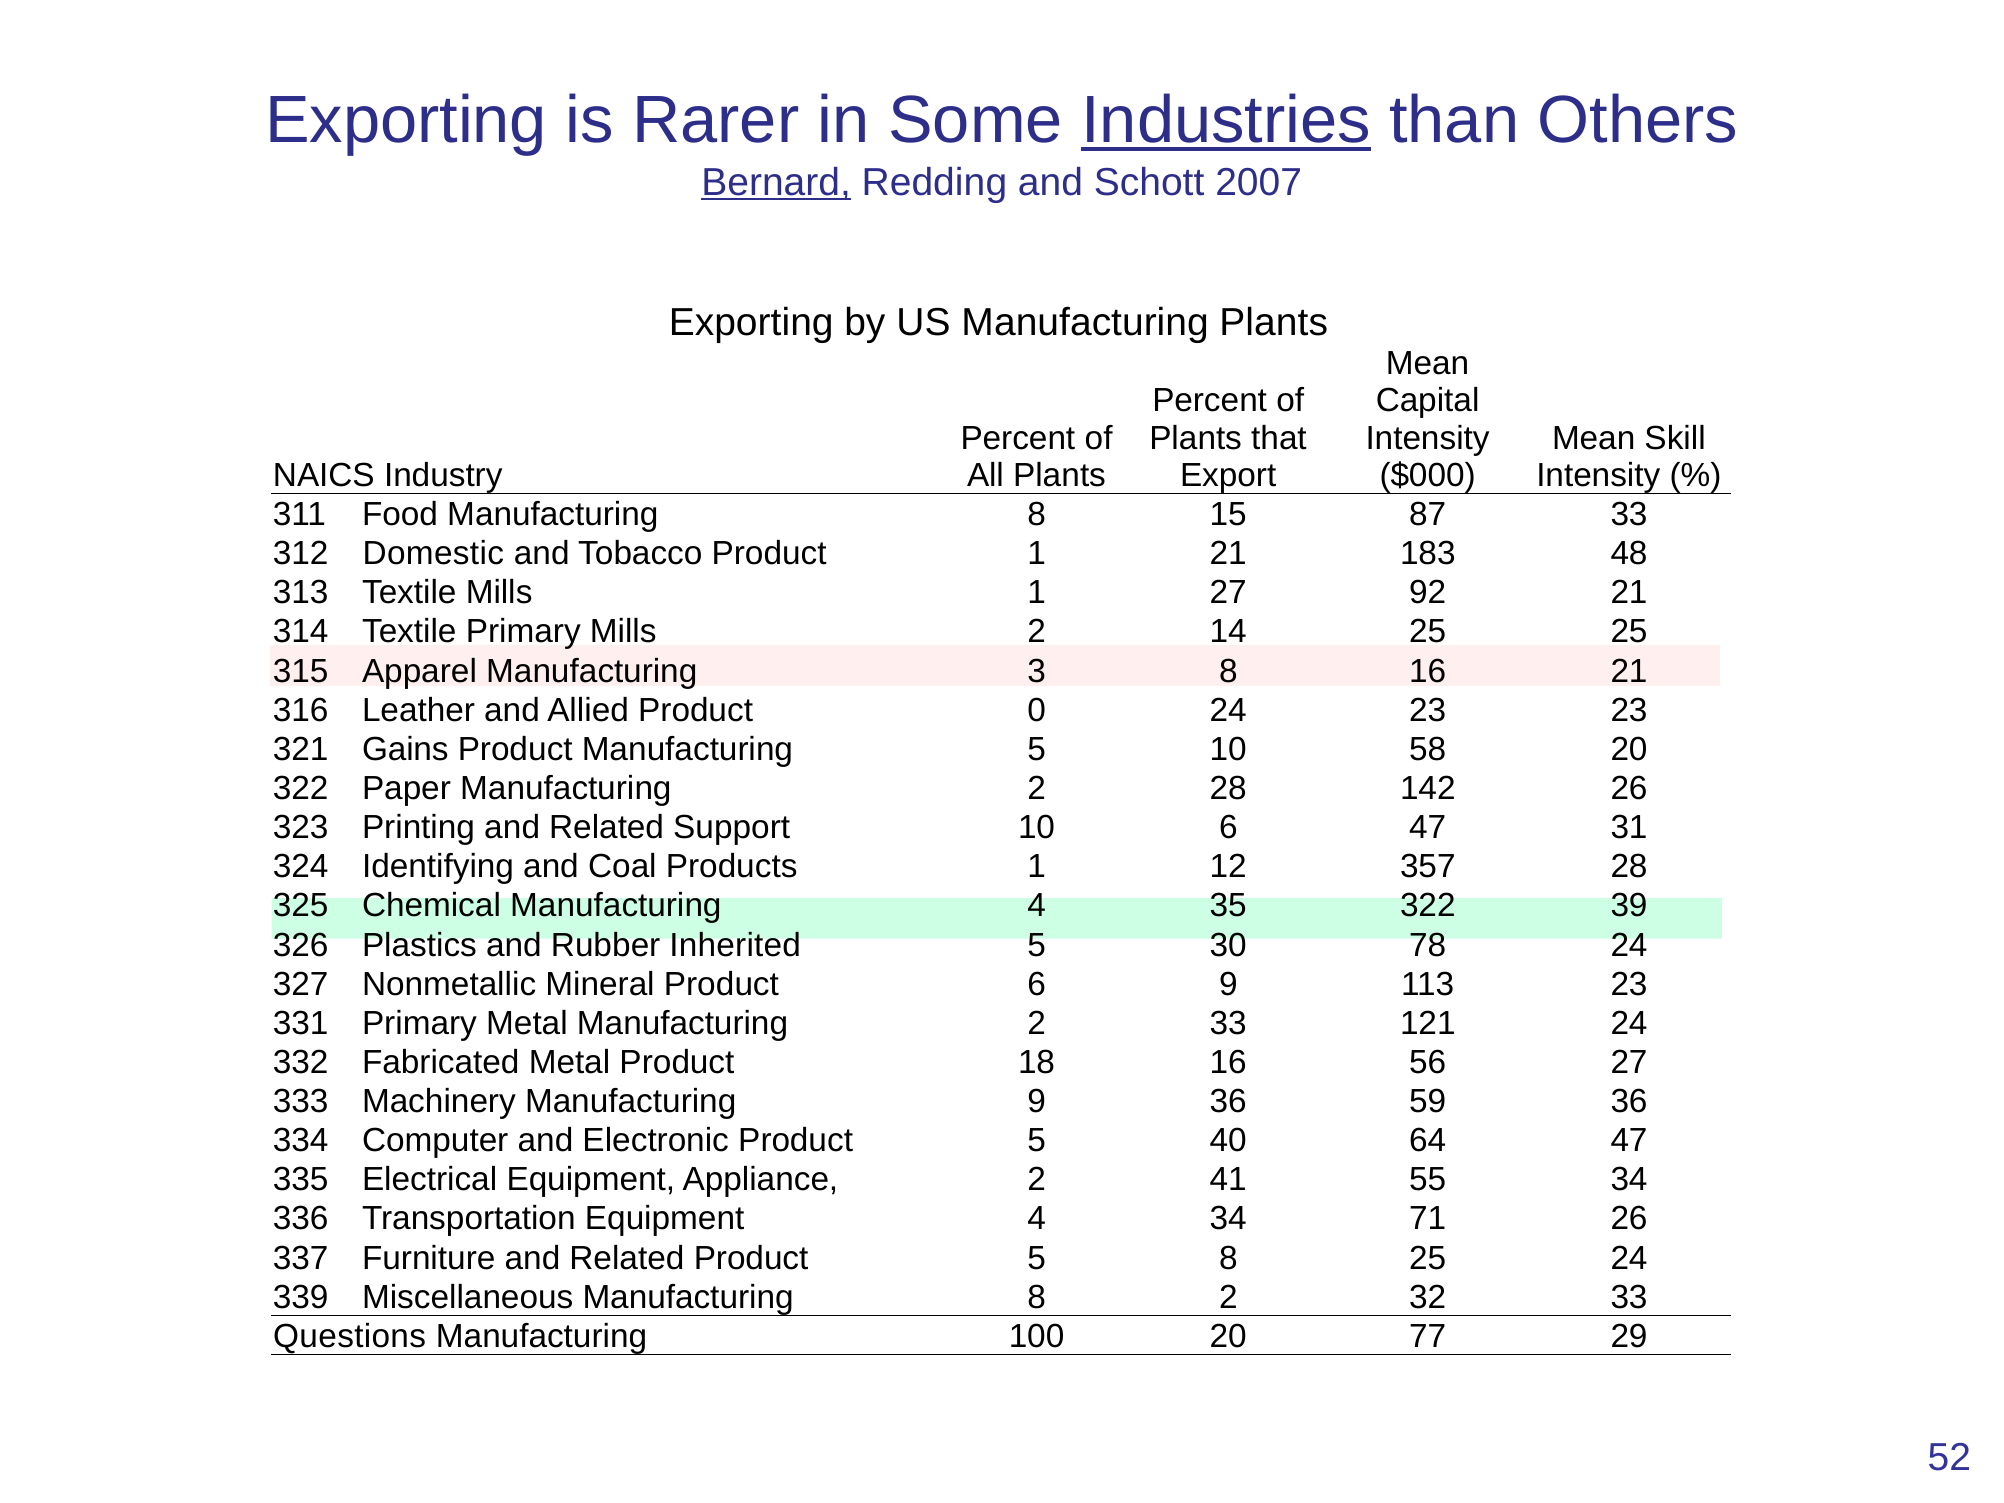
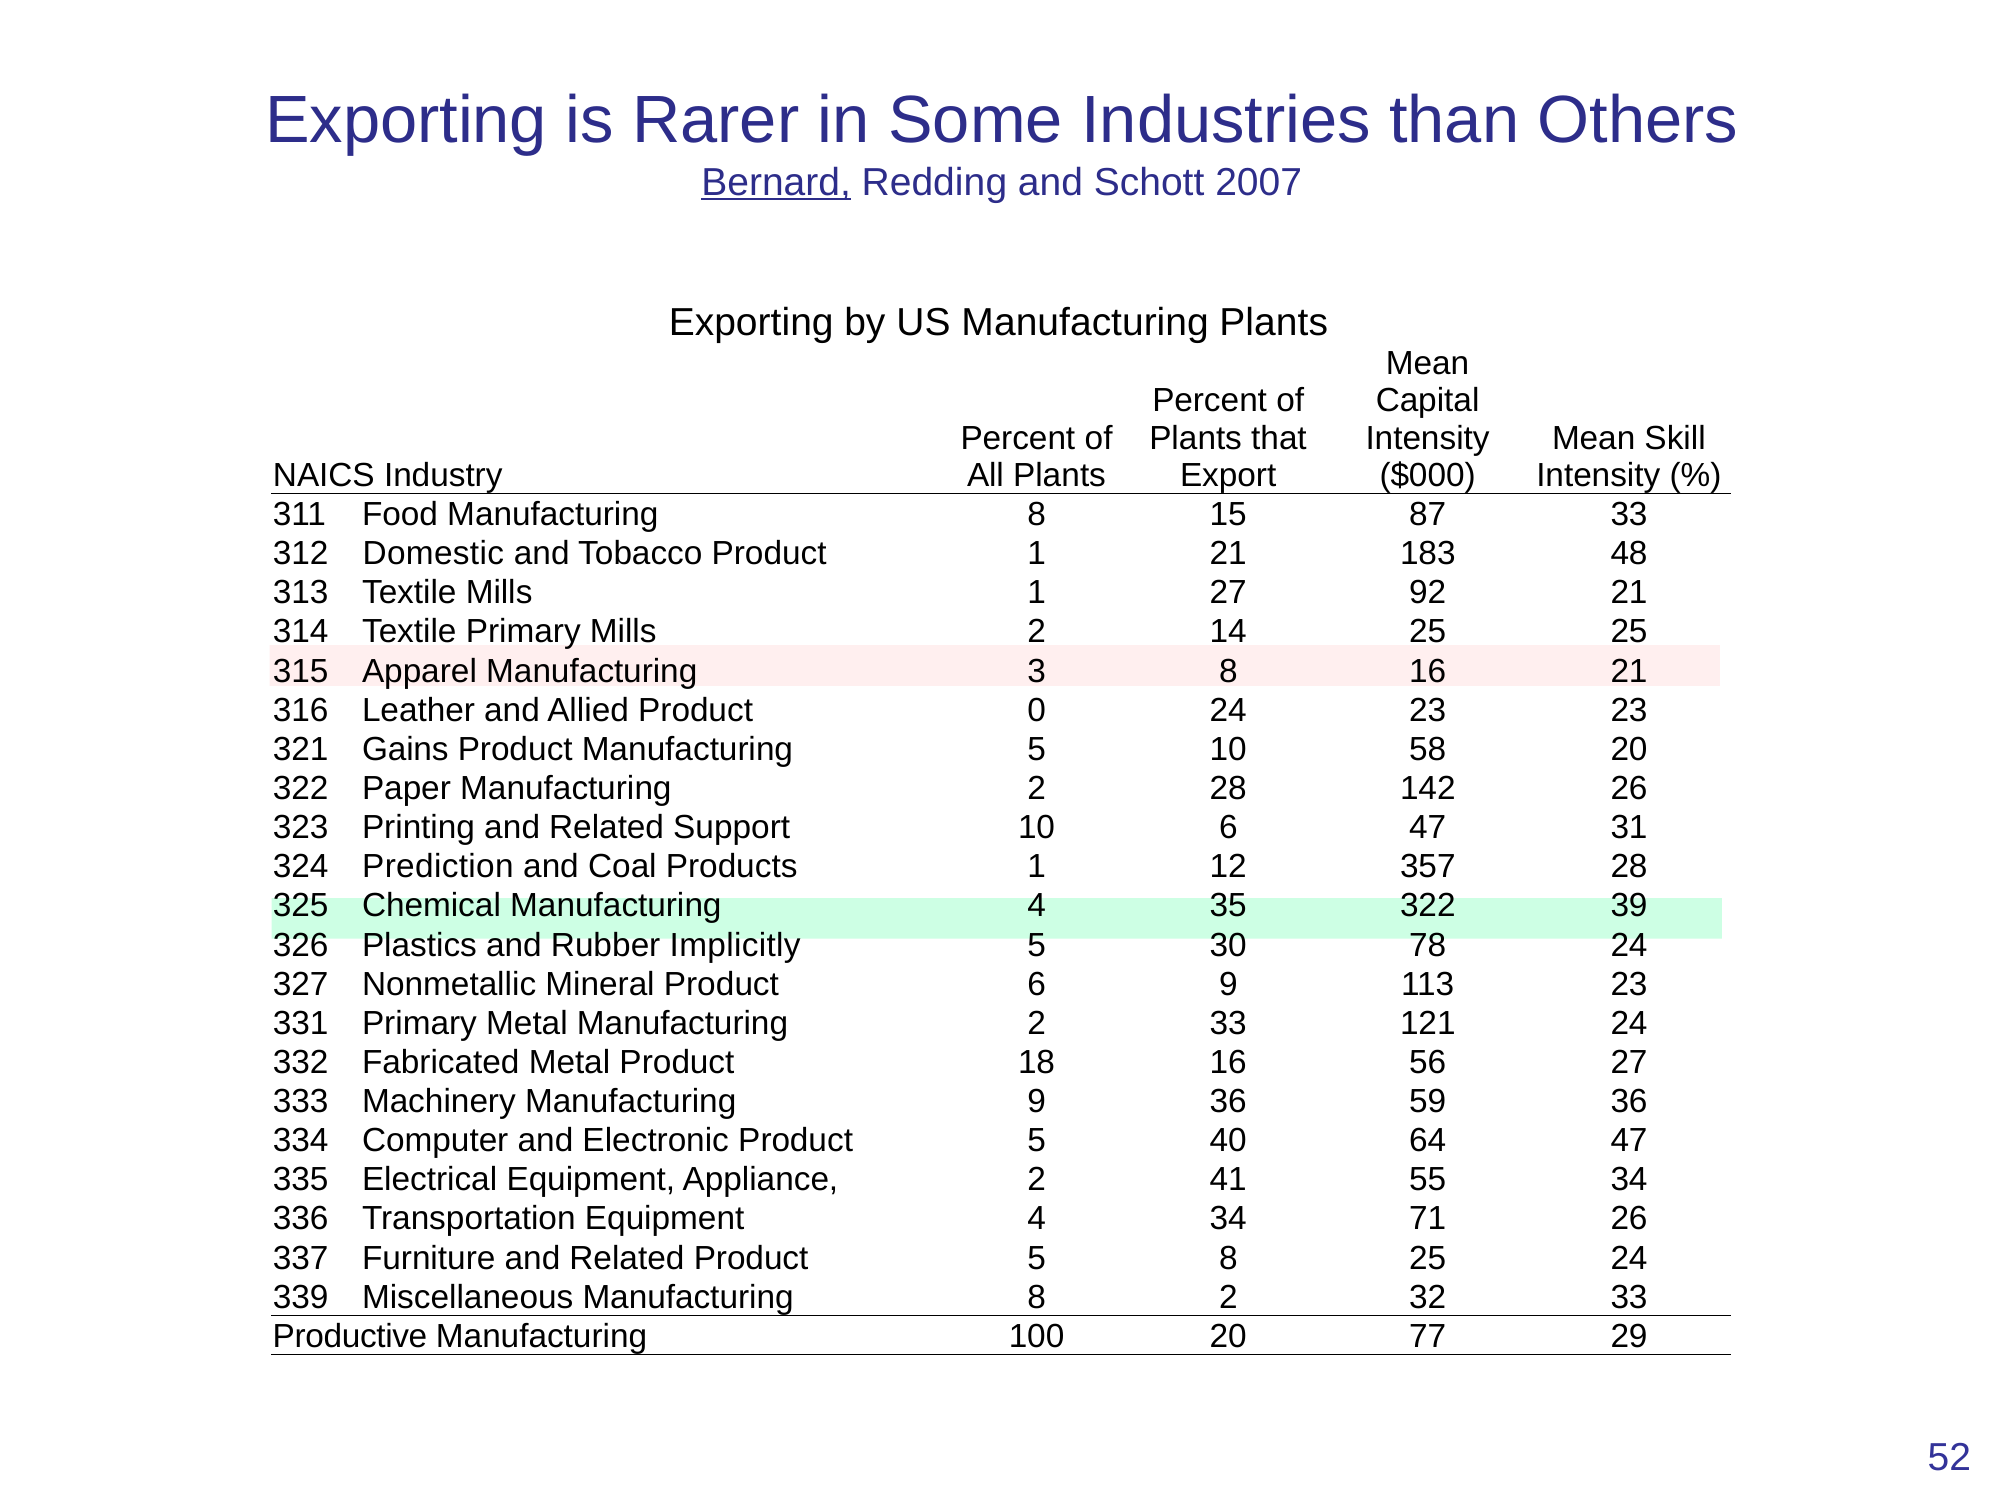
Industries underline: present -> none (1226, 121)
Identifying: Identifying -> Prediction (438, 867)
Inherited: Inherited -> Implicitly (735, 945)
Questions: Questions -> Productive (350, 1336)
